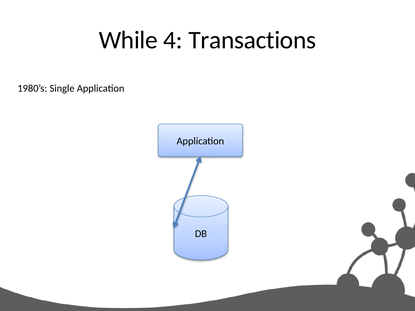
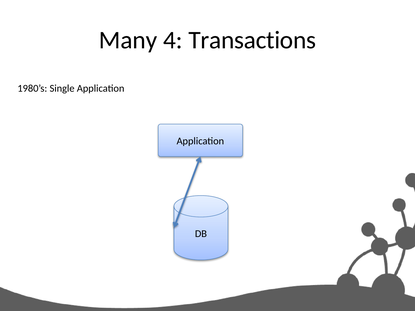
While: While -> Many (128, 40)
